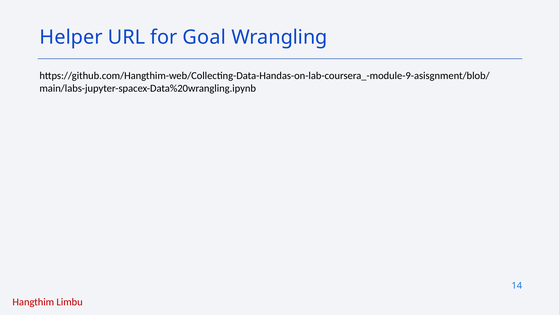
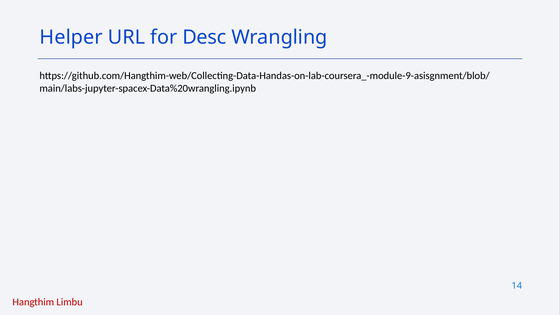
Goal: Goal -> Desc (204, 37)
